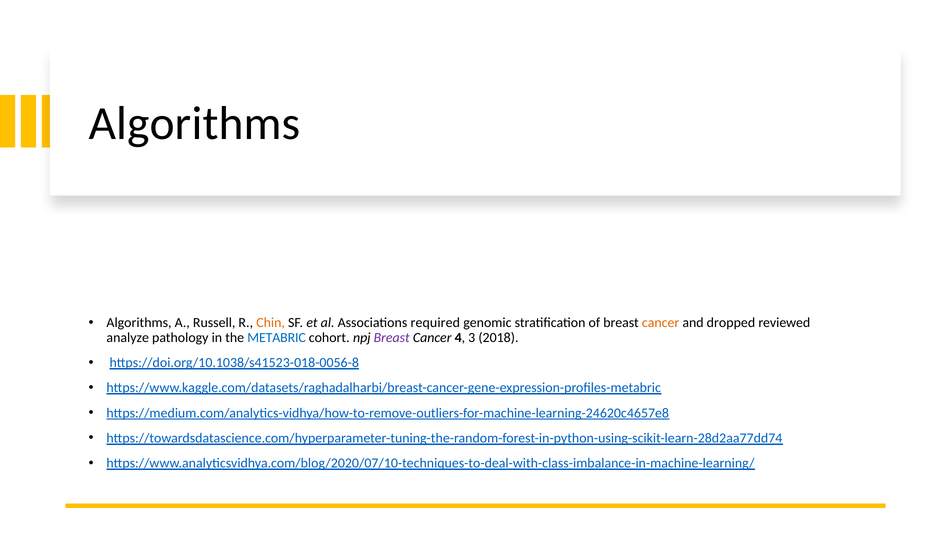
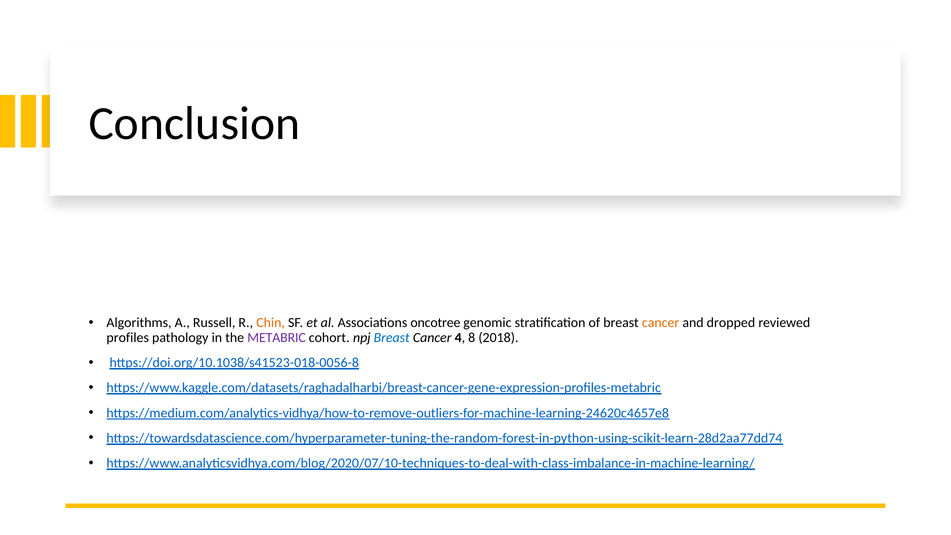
Algorithms: Algorithms -> Conclusion (194, 124)
required: required -> oncotree (435, 323)
analyze: analyze -> profiles (128, 338)
METABRIC colour: blue -> purple (277, 338)
Breast colour: purple -> blue (392, 338)
3: 3 -> 8 (472, 338)
